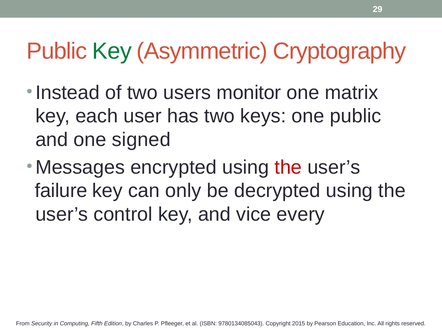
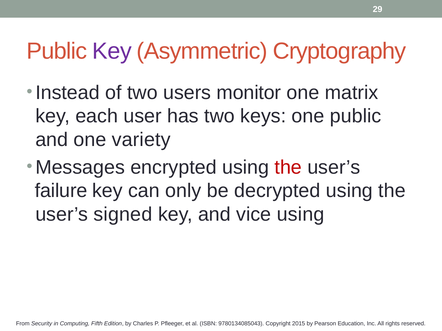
Key colour: green -> purple (112, 51)
signed: signed -> variety (141, 140)
control: control -> signed (123, 215)
vice every: every -> using (301, 215)
